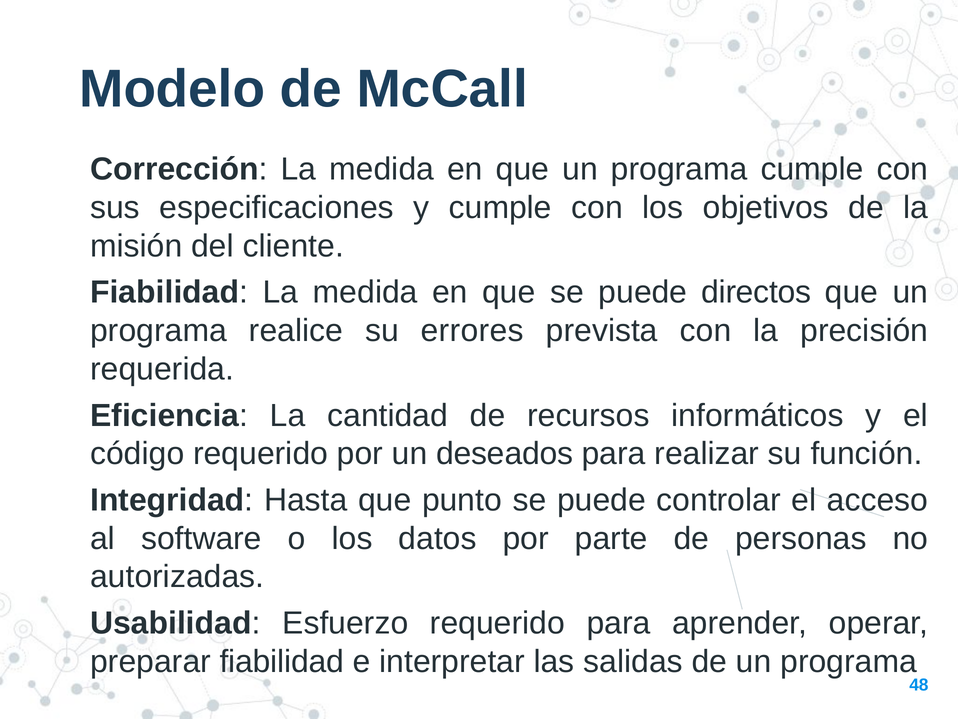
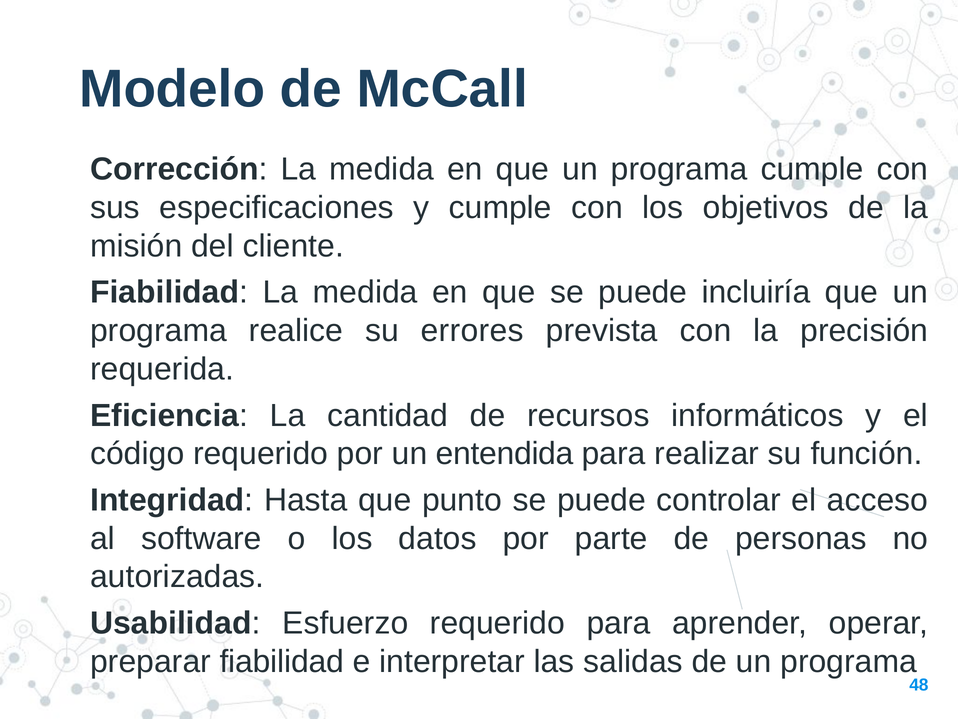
directos: directos -> incluiría (756, 292)
deseados: deseados -> entendida (505, 453)
